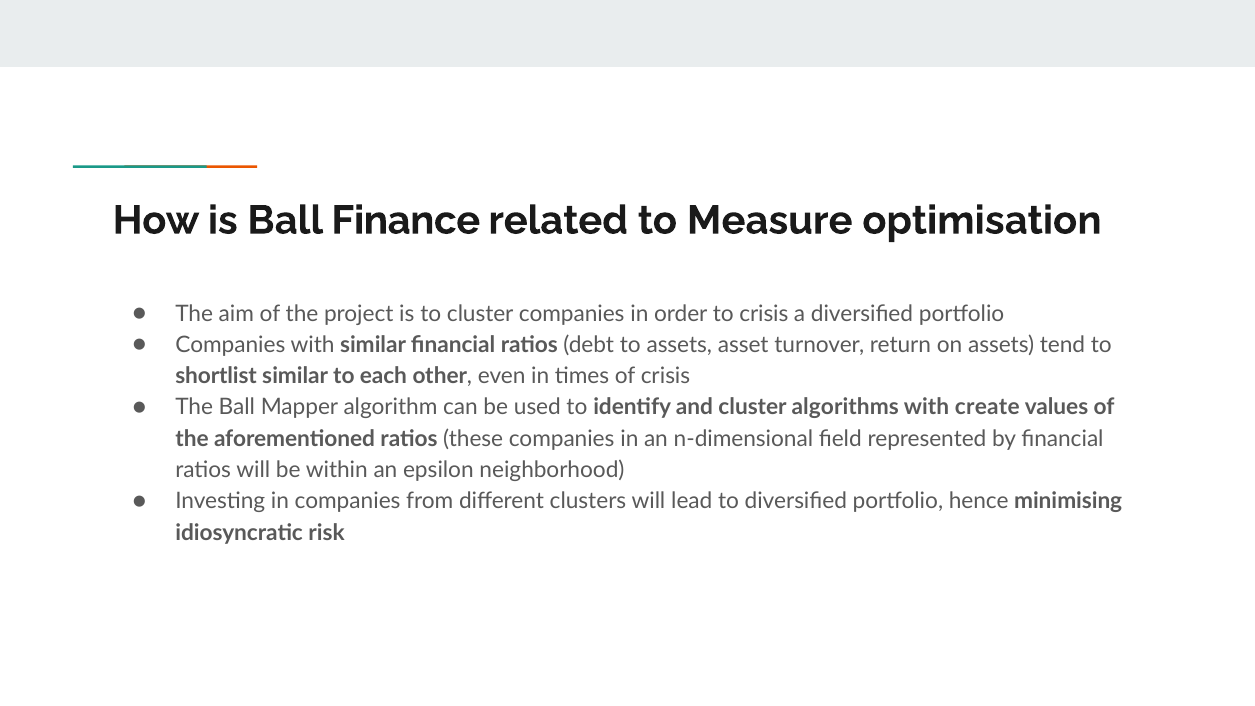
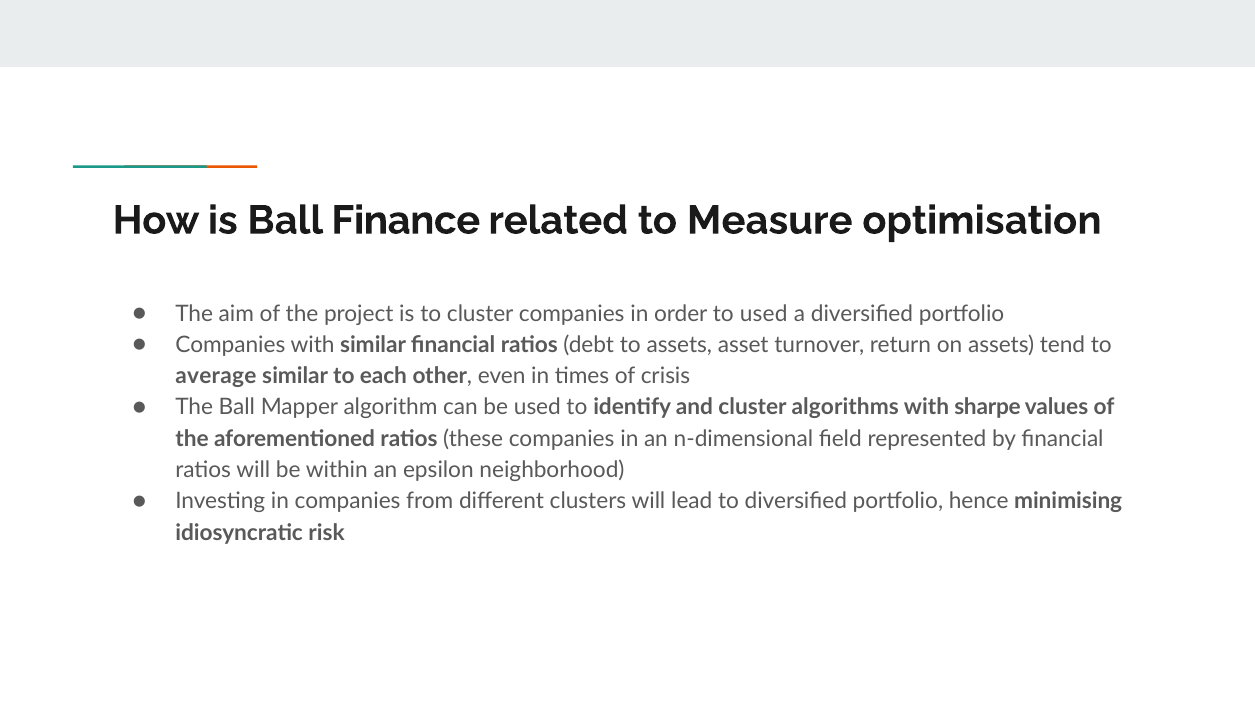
to crisis: crisis -> used (764, 314)
shortlist: shortlist -> average (216, 376)
create: create -> sharpe (988, 407)
